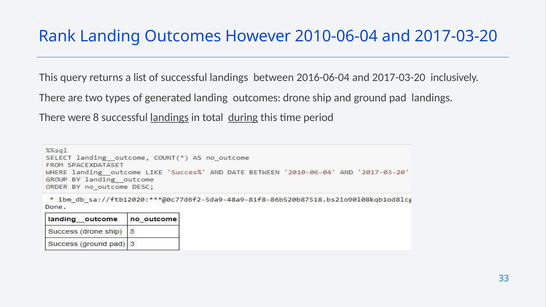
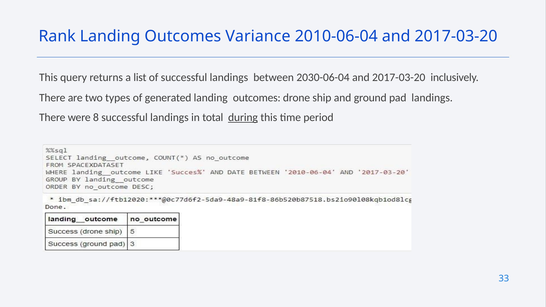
However: However -> Variance (258, 36)
2016-06-04: 2016-06-04 -> 2030-06-04 (323, 77)
landings underline: present -> none (169, 118)
